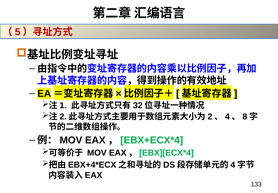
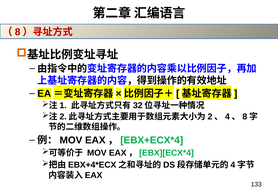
5: 5 -> 8 (18, 32)
